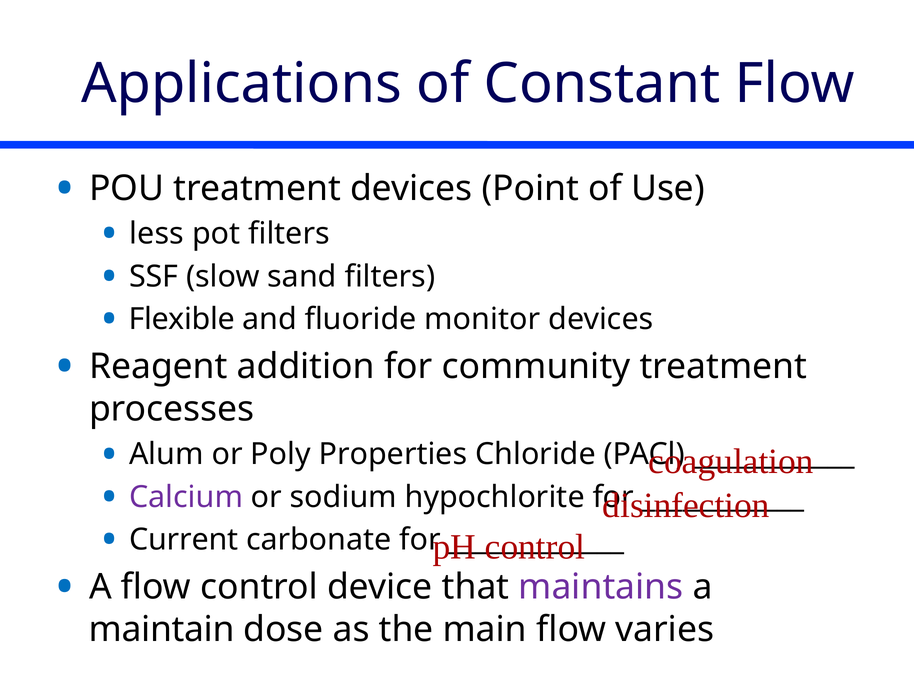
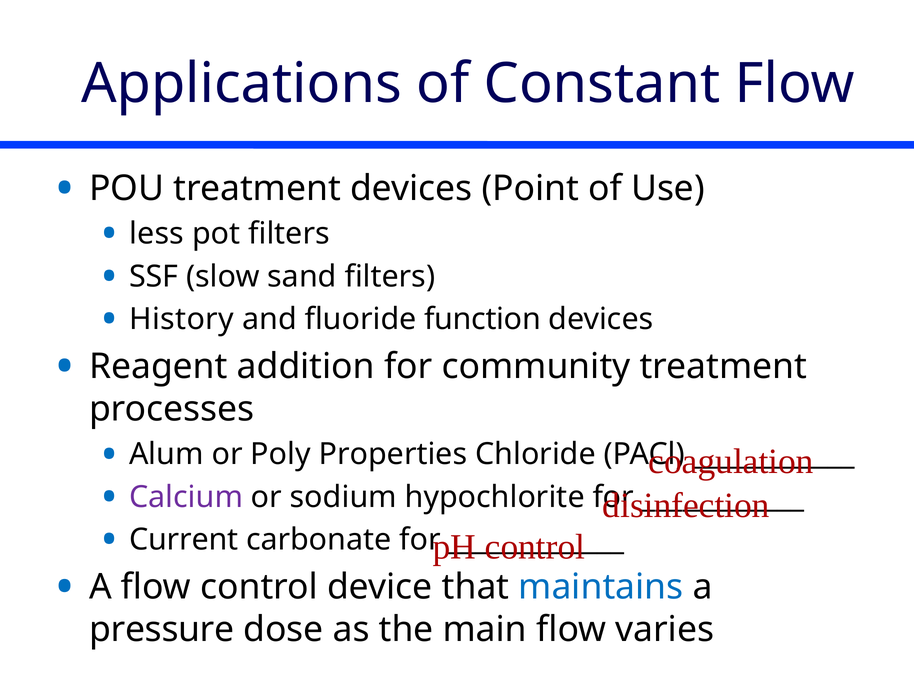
Flexible: Flexible -> History (181, 319)
monitor: monitor -> function (483, 319)
maintains colour: purple -> blue (601, 586)
maintain: maintain -> pressure (162, 629)
